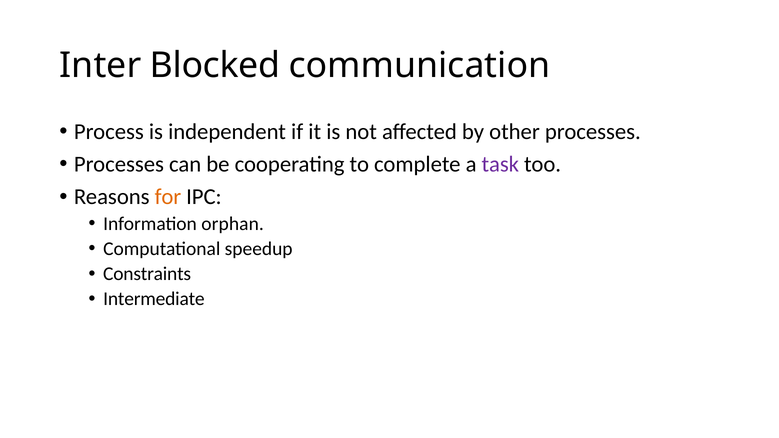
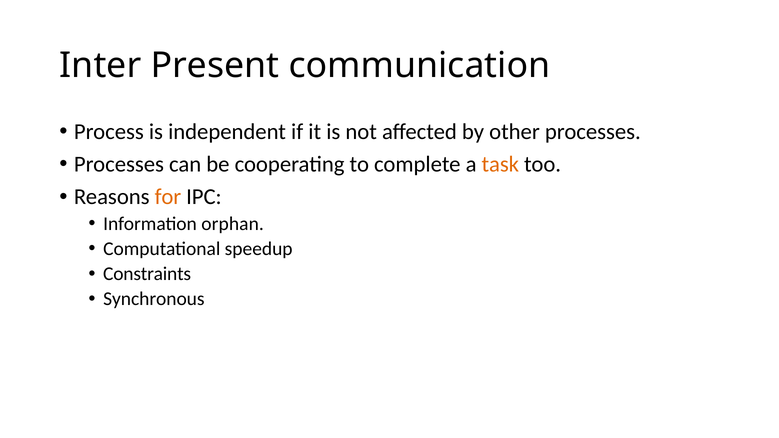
Blocked: Blocked -> Present (215, 65)
task colour: purple -> orange (500, 164)
Intermediate: Intermediate -> Synchronous (154, 299)
